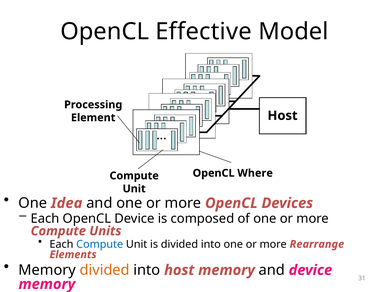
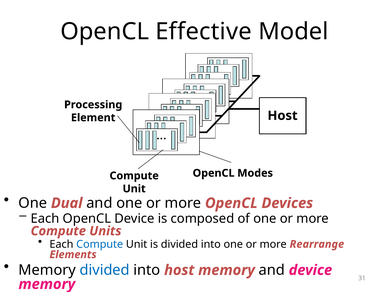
Where: Where -> Modes (255, 173)
Idea: Idea -> Dual (67, 203)
divided colour: orange -> blue (105, 270)
